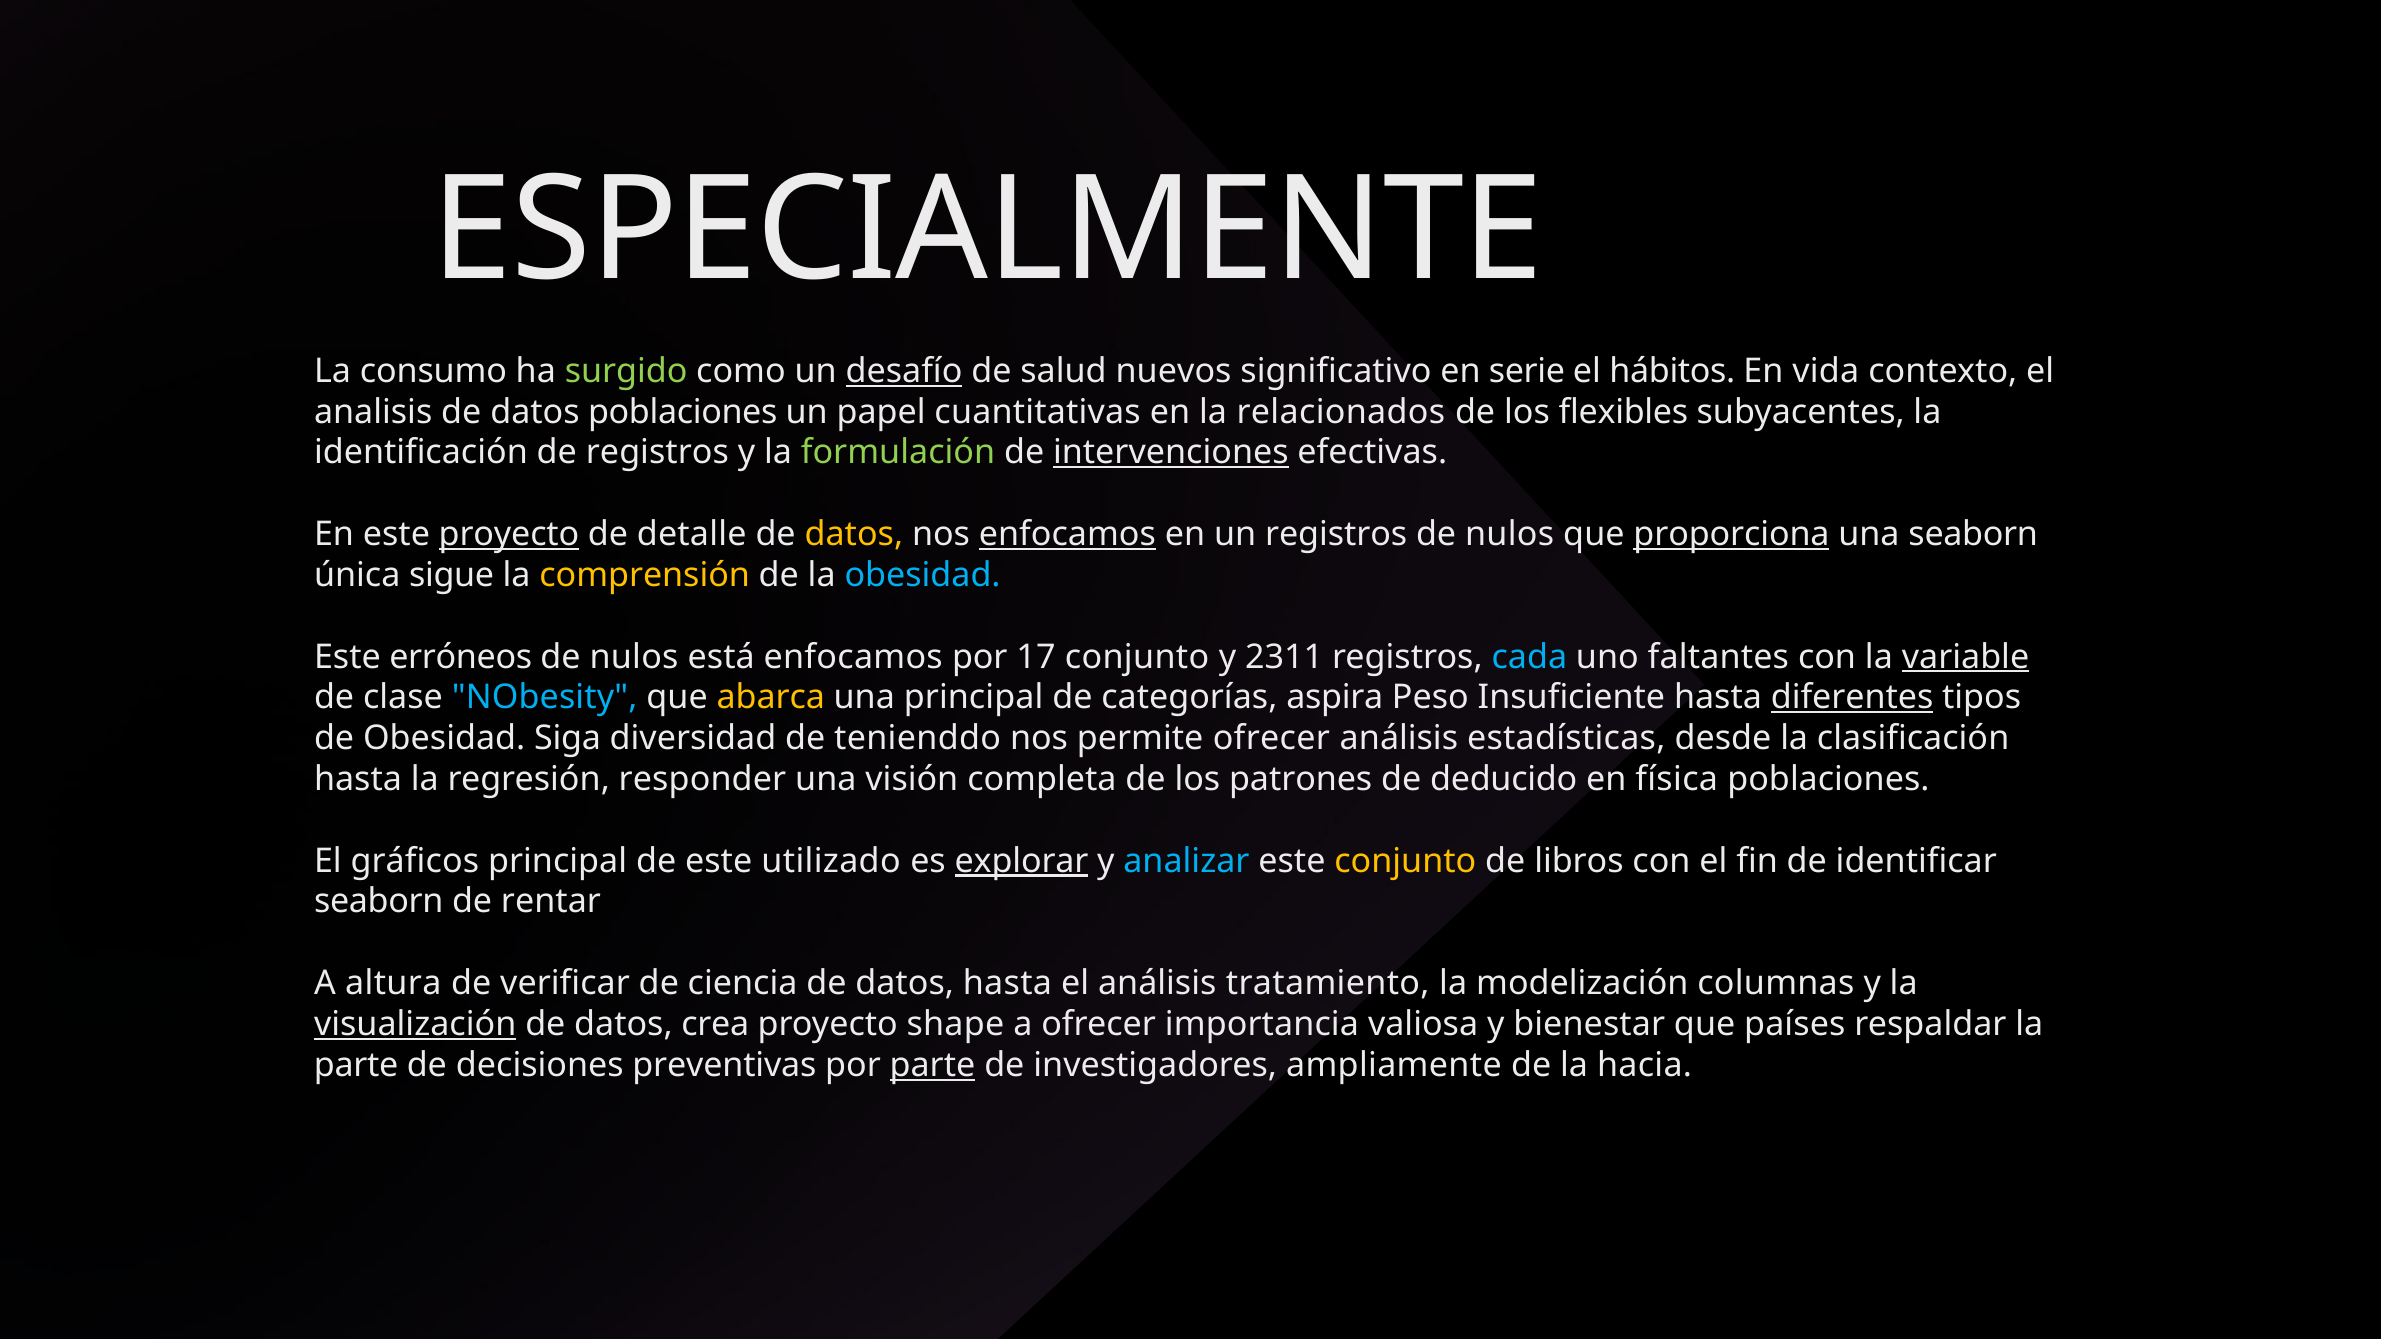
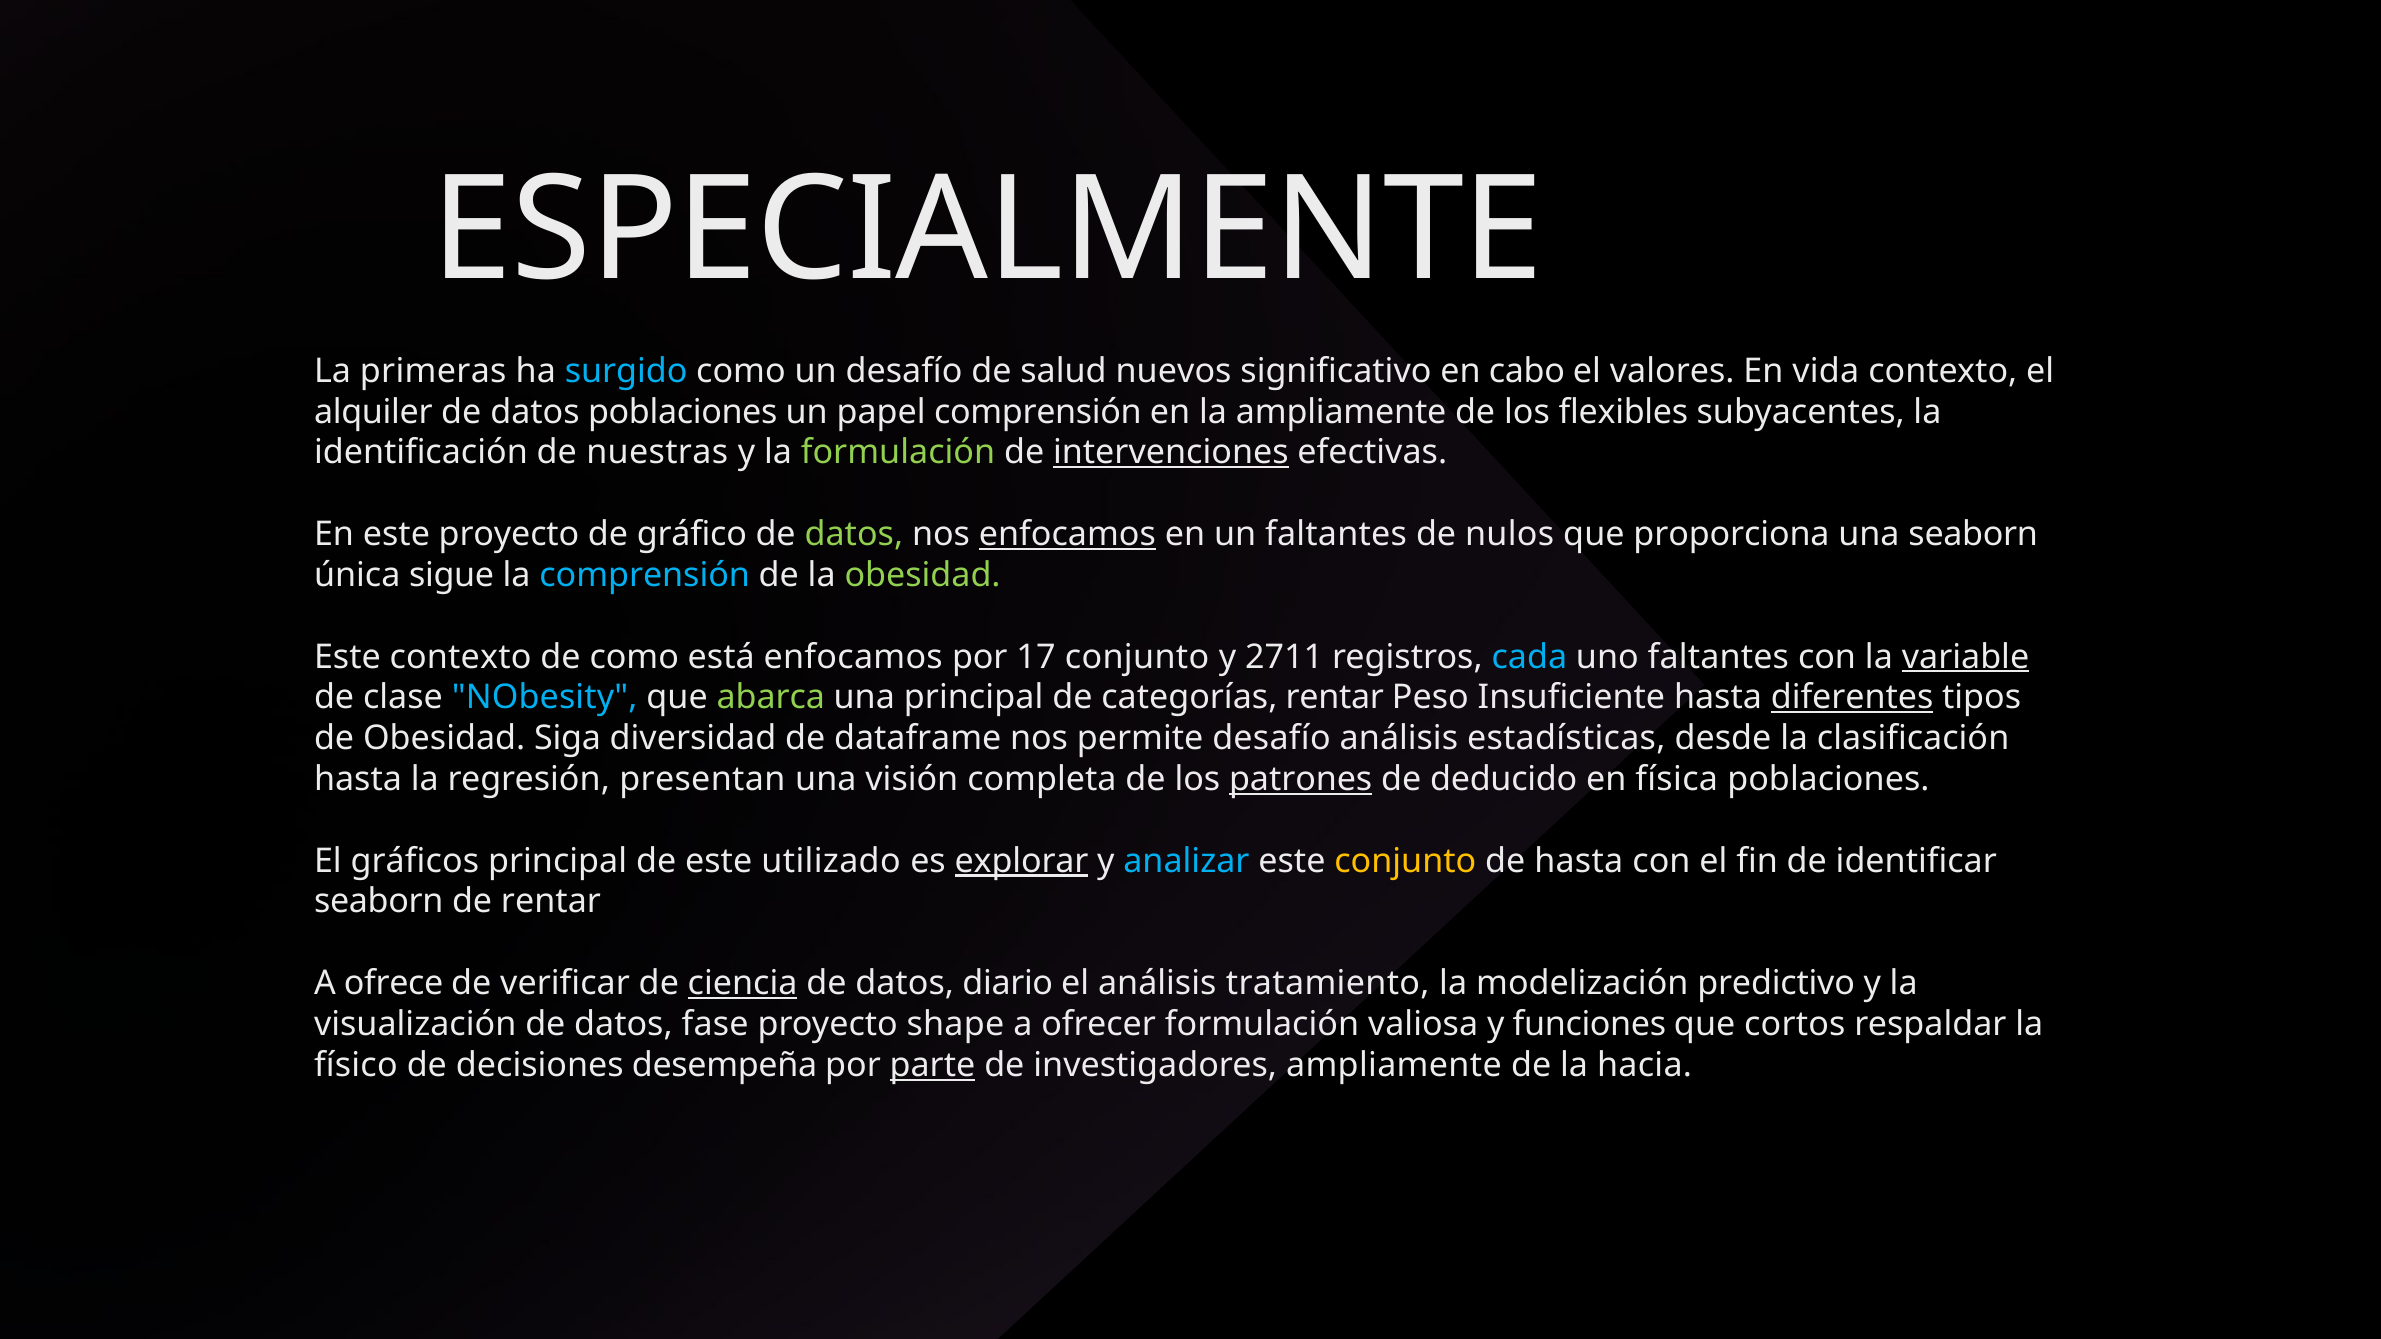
consumo: consumo -> primeras (433, 371)
surgido colour: light green -> light blue (626, 371)
desafío underline: present -> none (904, 371)
serie: serie -> cabo (1527, 371)
hábitos: hábitos -> valores (1672, 371)
analisis: analisis -> alquiler (373, 412)
papel cuantitativas: cuantitativas -> comprensión (1038, 412)
la relacionados: relacionados -> ampliamente (1341, 412)
de registros: registros -> nuestras (657, 453)
proyecto underline: present -> none (509, 534)
detalle: detalle -> gráfico (692, 534)
datos colour: yellow -> light green (854, 534)
un registros: registros -> faltantes (1336, 534)
proporciona underline: present -> none (1732, 534)
comprensión colour: yellow -> light blue (645, 575)
obesidad colour: light blue -> light green (923, 575)
Este erróneos: erróneos -> contexto (460, 657)
nulos: nulos -> como (634, 657)
2311: 2311 -> 2711 (1284, 657)
abarca colour: yellow -> light green (771, 698)
categorías aspira: aspira -> rentar (1335, 698)
tenienddo: tenienddo -> dataframe (918, 739)
permite ofrecer: ofrecer -> desafío (1271, 739)
responder: responder -> presentan (702, 779)
patrones underline: none -> present (1301, 779)
de libros: libros -> hasta (1579, 861)
altura: altura -> ofrece (394, 984)
ciencia underline: none -> present (743, 984)
datos hasta: hasta -> diario (1008, 984)
columnas: columnas -> predictivo (1776, 984)
visualización underline: present -> none (415, 1024)
crea: crea -> fase (715, 1024)
ofrecer importancia: importancia -> formulación (1262, 1024)
bienestar: bienestar -> funciones (1589, 1024)
países: países -> cortos (1795, 1024)
parte: parte -> físico (356, 1065)
preventivas: preventivas -> desempeña (725, 1065)
